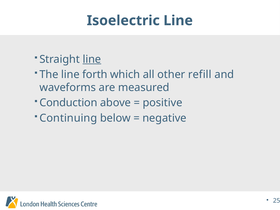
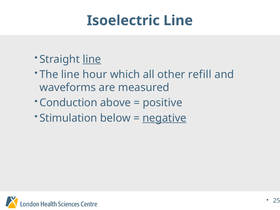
forth: forth -> hour (95, 74)
Continuing: Continuing -> Stimulation (68, 118)
negative underline: none -> present (164, 118)
